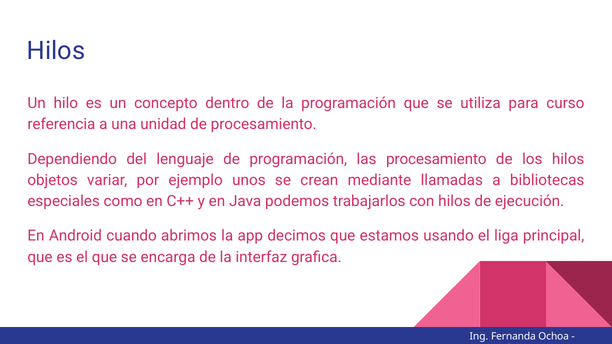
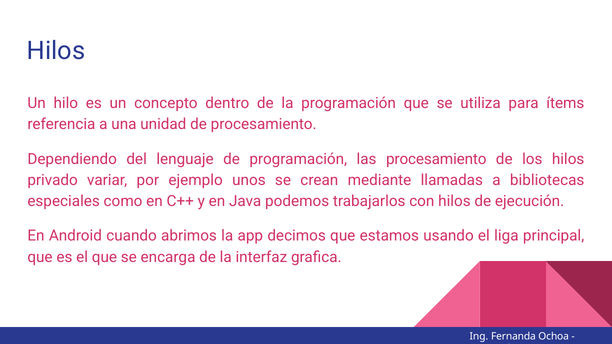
curso: curso -> ítems (565, 103)
objetos: objetos -> privado (53, 180)
